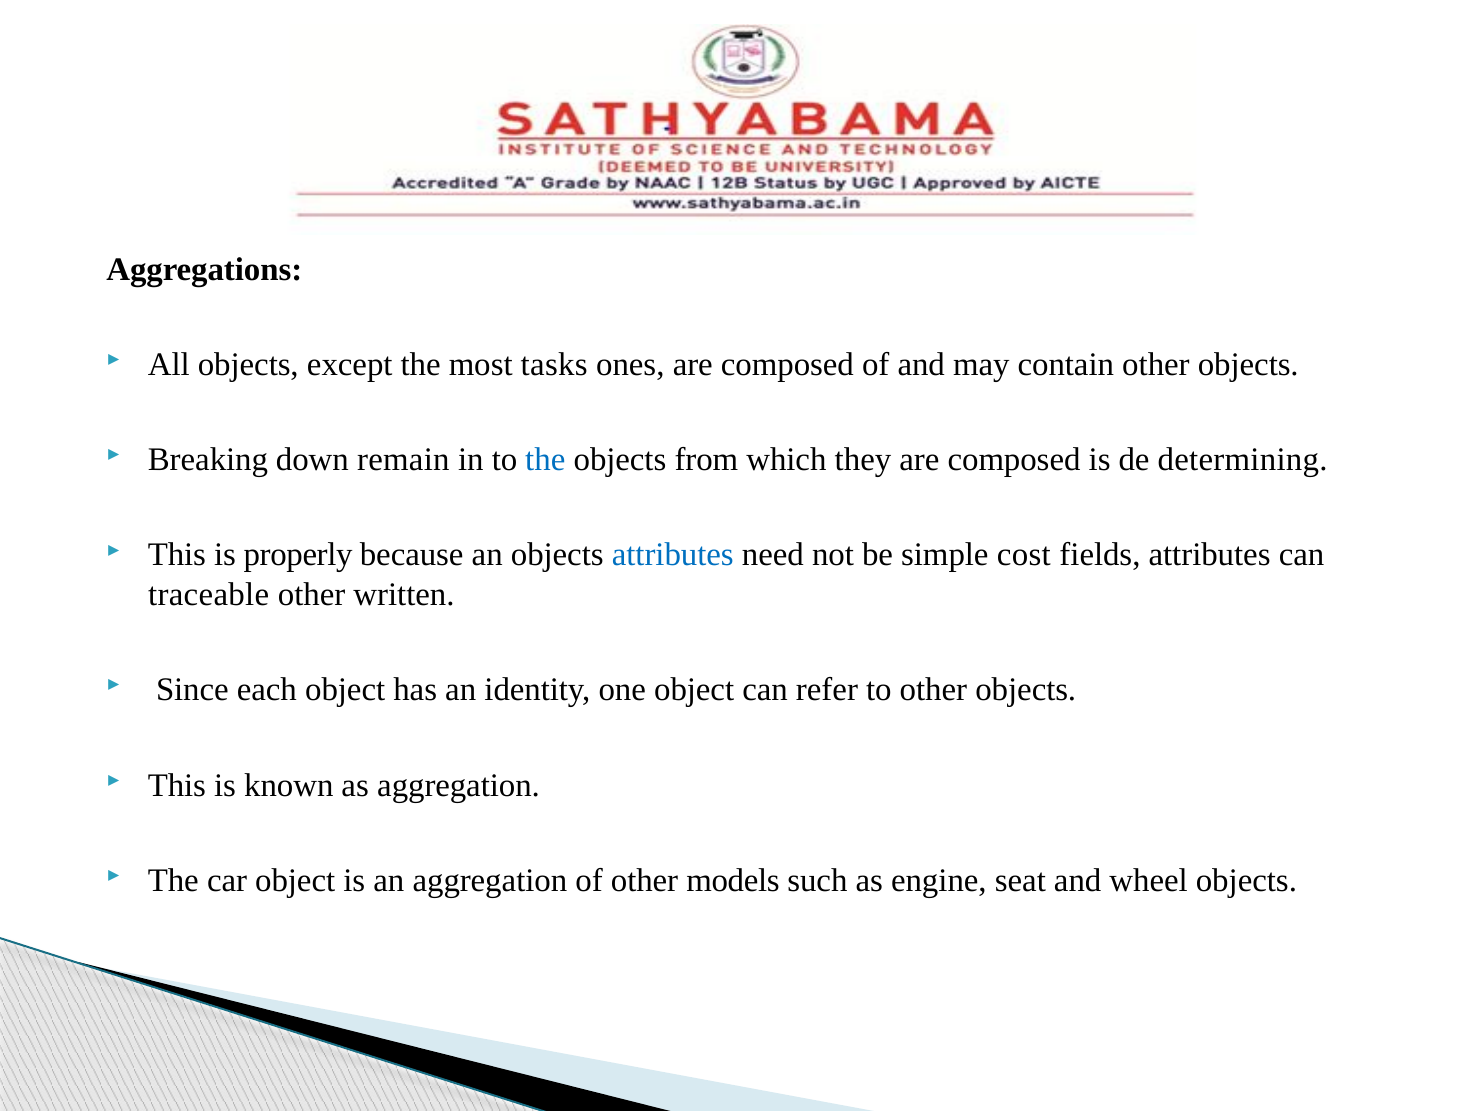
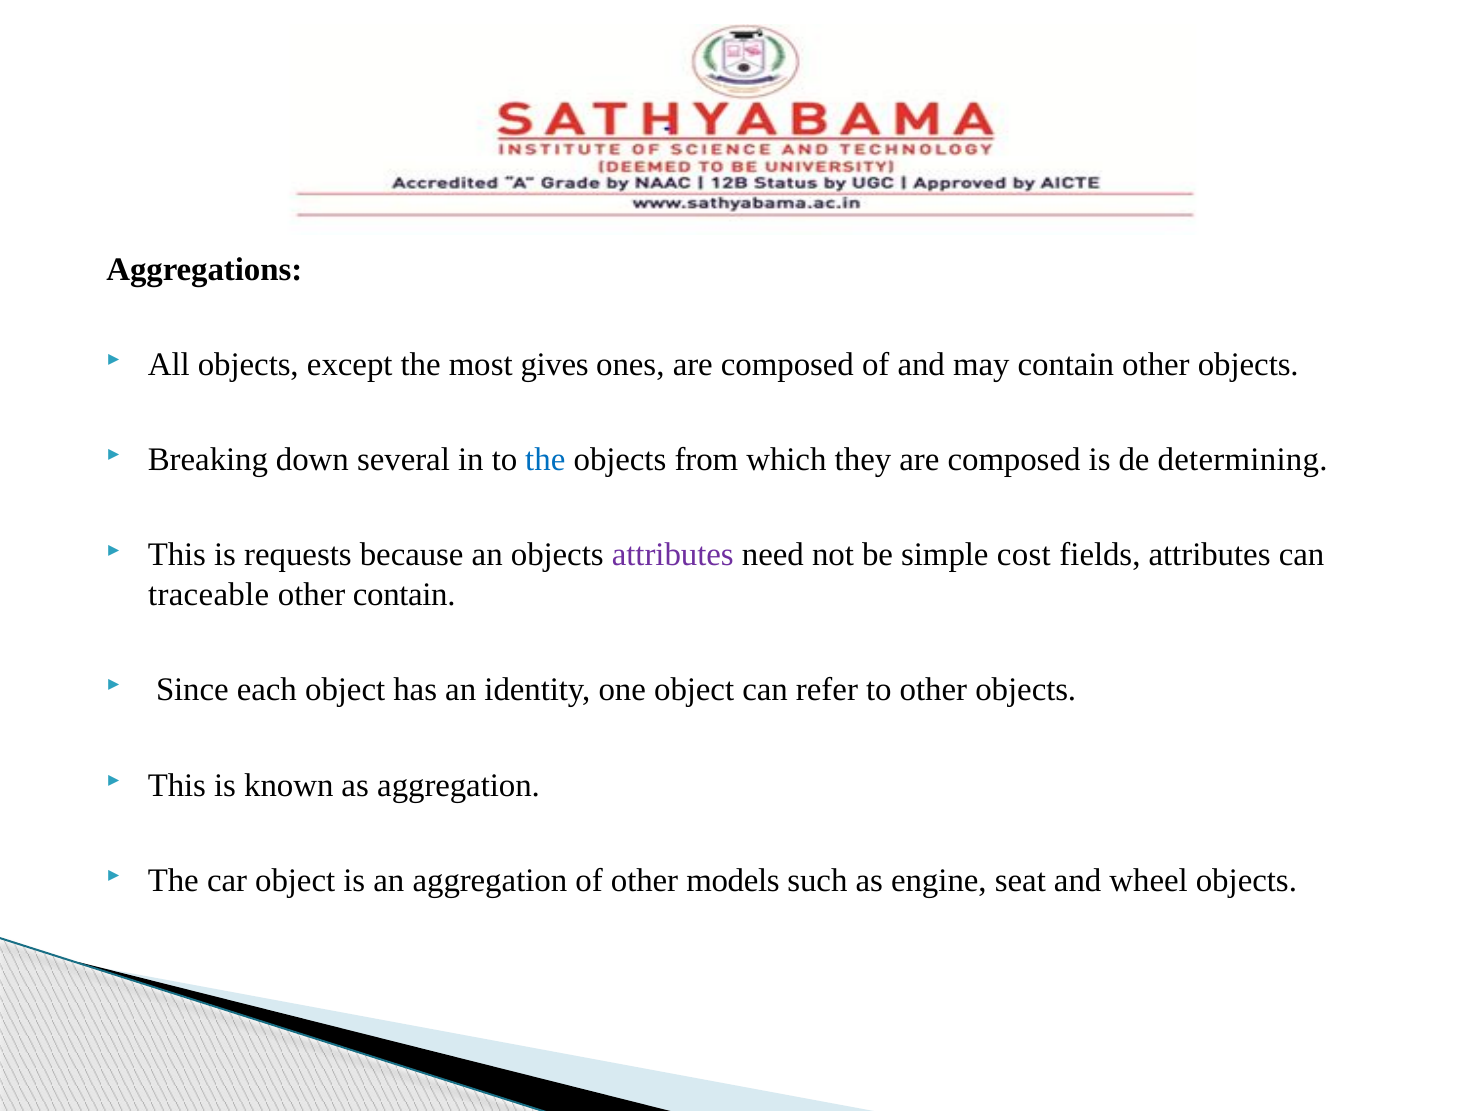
tasks: tasks -> gives (555, 364)
remain: remain -> several (403, 460)
properly: properly -> requests (298, 555)
attributes colour: blue -> purple (673, 555)
other written: written -> contain (404, 594)
